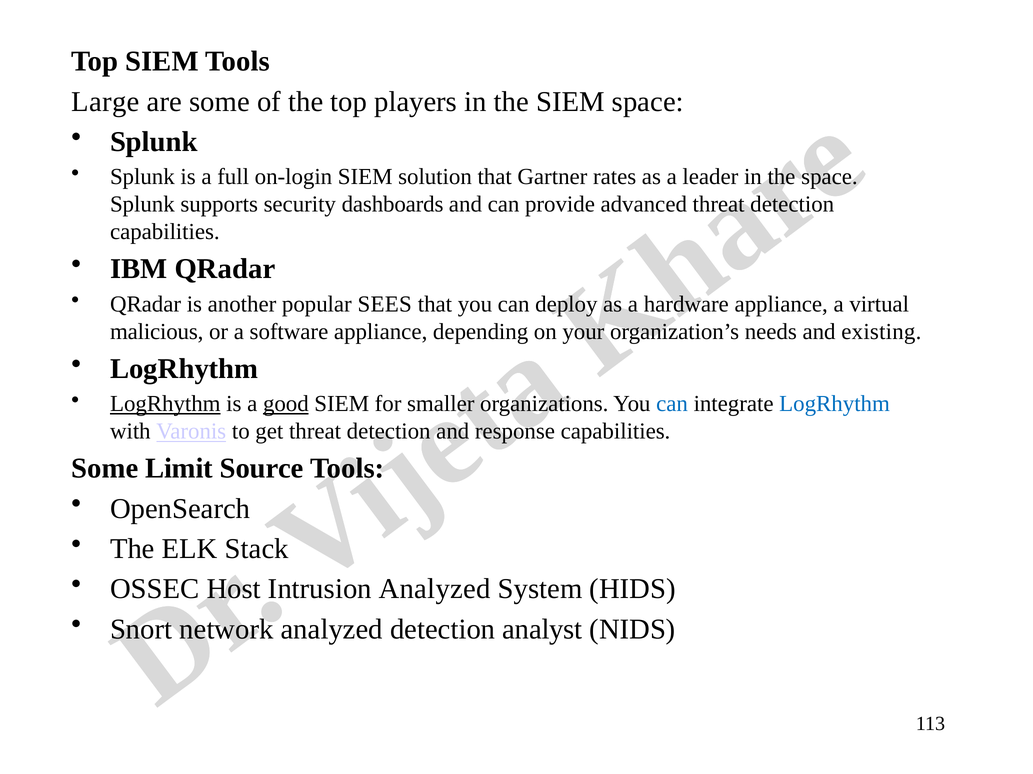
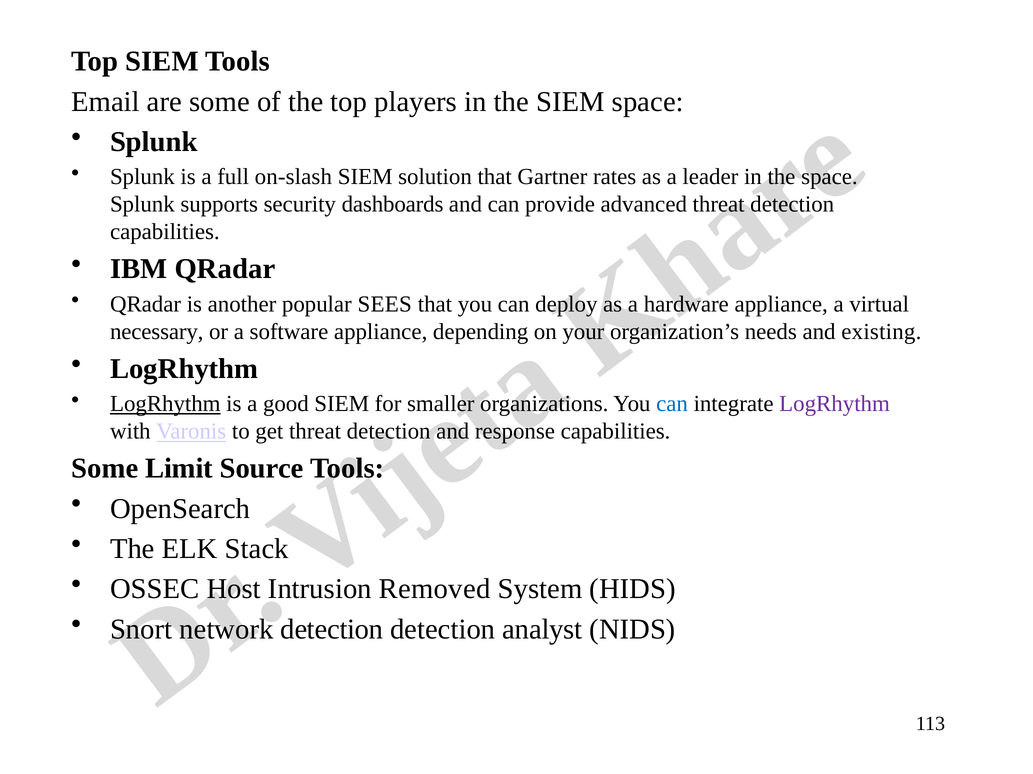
Large: Large -> Email (106, 102)
on-login: on-login -> on-slash (293, 177)
malicious: malicious -> necessary (157, 332)
good underline: present -> none (286, 404)
LogRhythm colour: blue -> purple (835, 404)
Analyzed: Analyzed -> Removed (435, 590)
analyzed: analyzed -> detection (332, 630)
